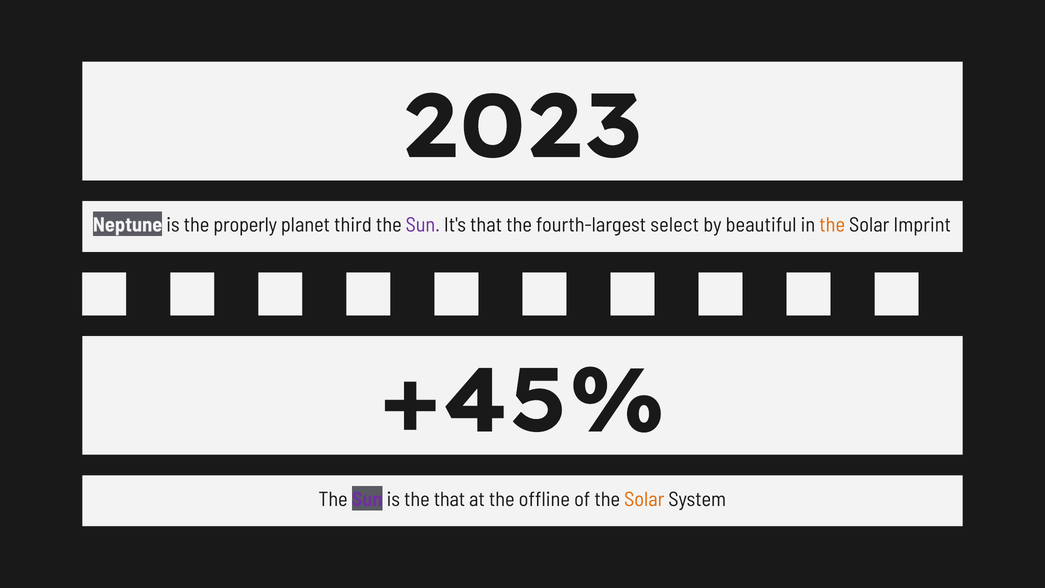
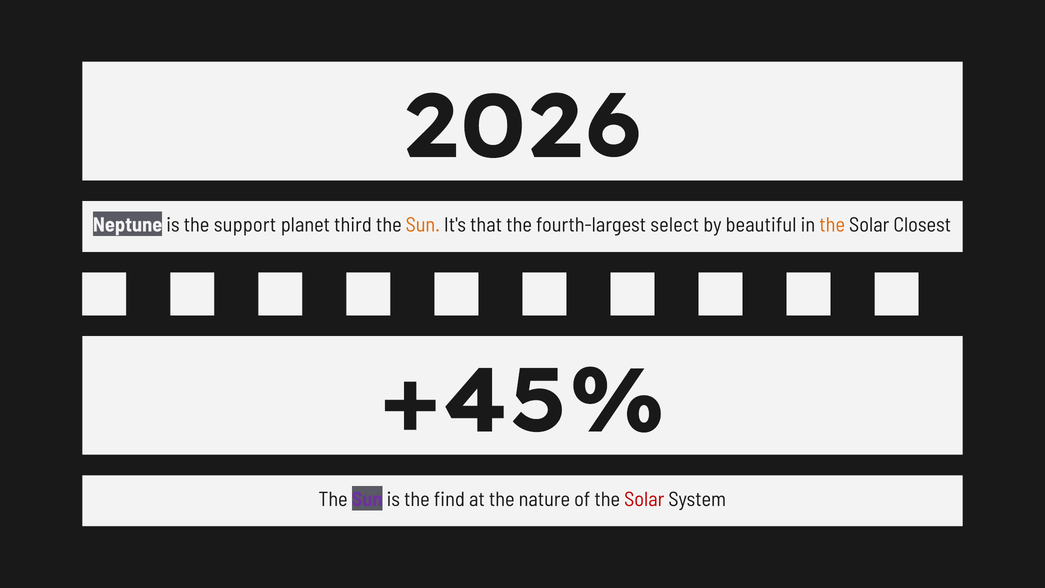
2023: 2023 -> 2026 (523, 127)
properly: properly -> support (245, 225)
Sun colour: purple -> orange (423, 225)
Imprint: Imprint -> Closest (922, 225)
the that: that -> find (449, 499)
offline: offline -> nature (544, 499)
Solar colour: orange -> red (644, 499)
